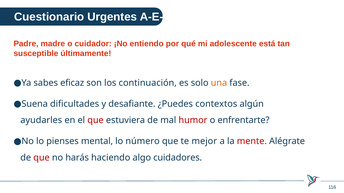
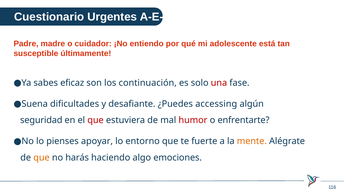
una colour: orange -> red (219, 83)
contextos: contextos -> accessing (216, 104)
ayudarles: ayudarles -> seguridad (41, 120)
mental: mental -> apoyar (97, 142)
número: número -> entorno (143, 142)
mejor: mejor -> fuerte (204, 142)
mente colour: red -> orange (252, 142)
que colour: red -> orange (42, 158)
cuidadores: cuidadores -> emociones (178, 158)
